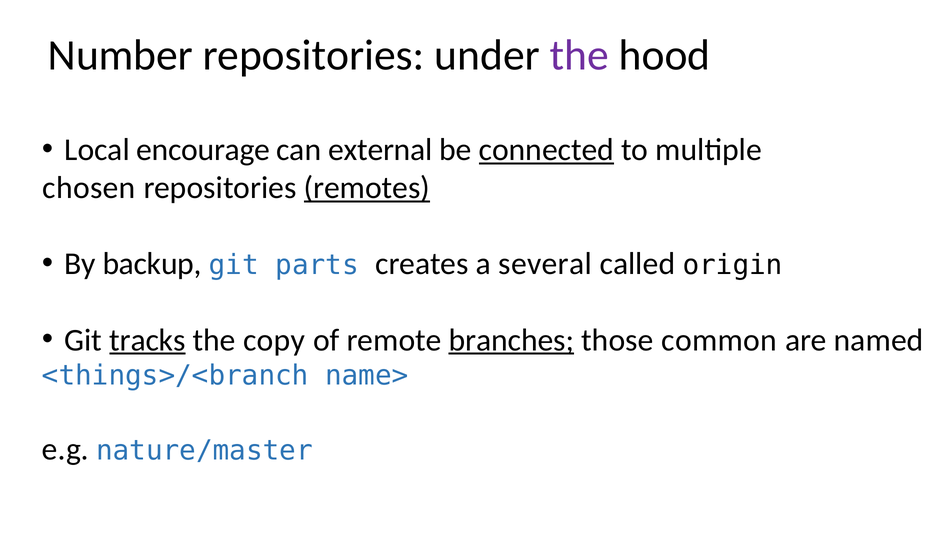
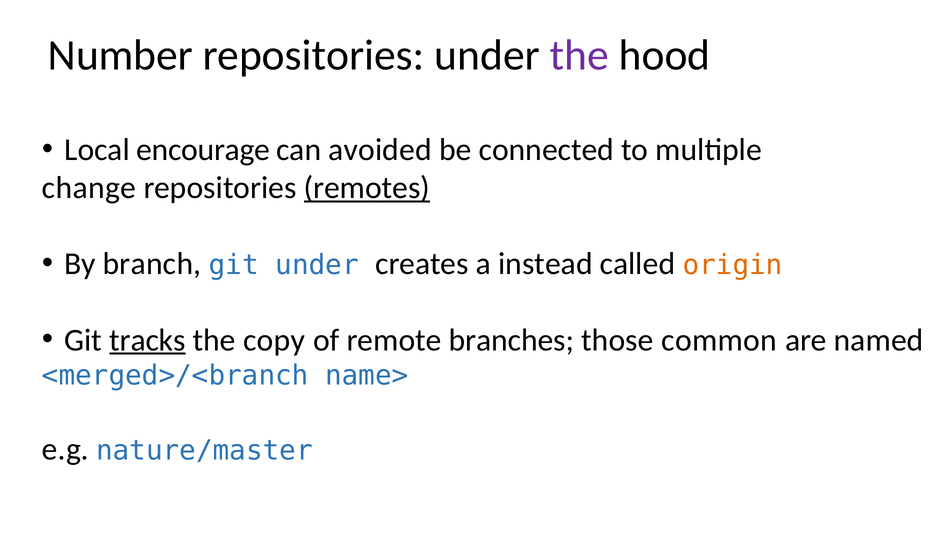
external: external -> avoided (380, 150)
connected underline: present -> none (546, 150)
chosen: chosen -> change (89, 188)
backup: backup -> branch (152, 264)
git parts: parts -> under (317, 265)
several: several -> instead (545, 264)
origin colour: black -> orange (733, 265)
branches underline: present -> none (511, 340)
<things>/<branch: <things>/<branch -> <merged>/<branch (175, 375)
